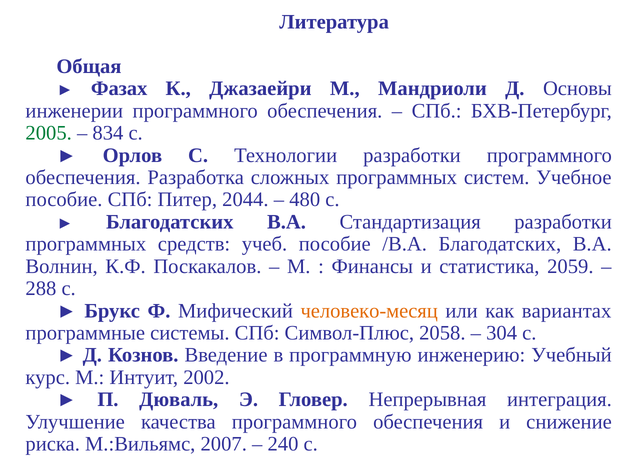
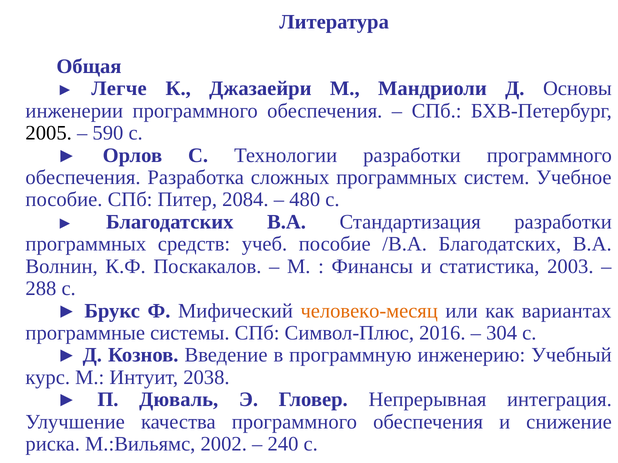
Фазах: Фазах -> Легче (119, 89)
2005 colour: green -> black (49, 133)
834: 834 -> 590 (108, 133)
2044: 2044 -> 2084 (245, 200)
2059: 2059 -> 2003 (570, 267)
2058: 2058 -> 2016 (442, 333)
2002: 2002 -> 2038 (206, 378)
2007: 2007 -> 2002 (224, 444)
